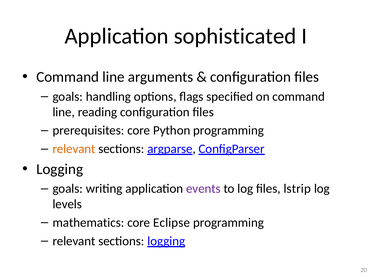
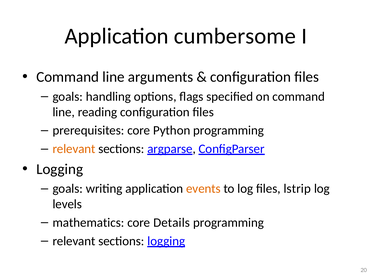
sophisticated: sophisticated -> cumbersome (235, 36)
events colour: purple -> orange (203, 189)
Eclipse: Eclipse -> Details (172, 223)
